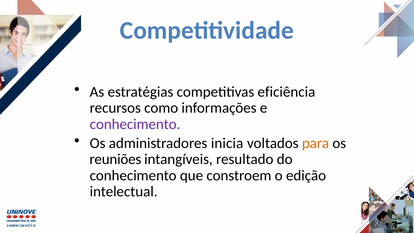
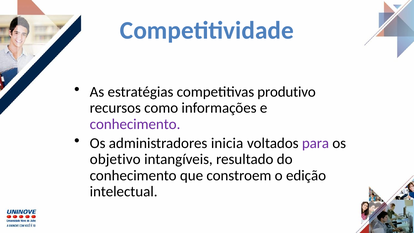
eficiência: eficiência -> produtivo (287, 92)
para colour: orange -> purple (315, 143)
reuniões: reuniões -> objetivo (115, 159)
